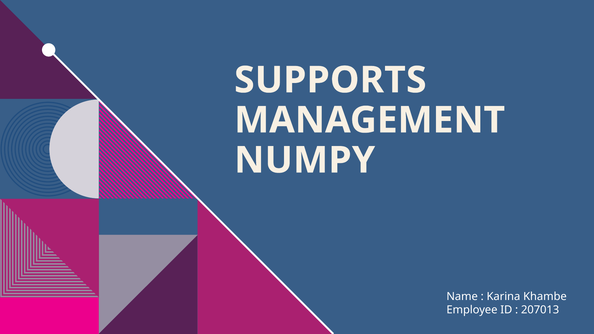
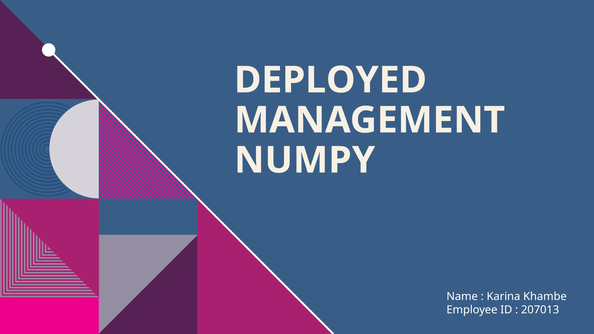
SUPPORTS: SUPPORTS -> DEPLOYED (330, 80)
